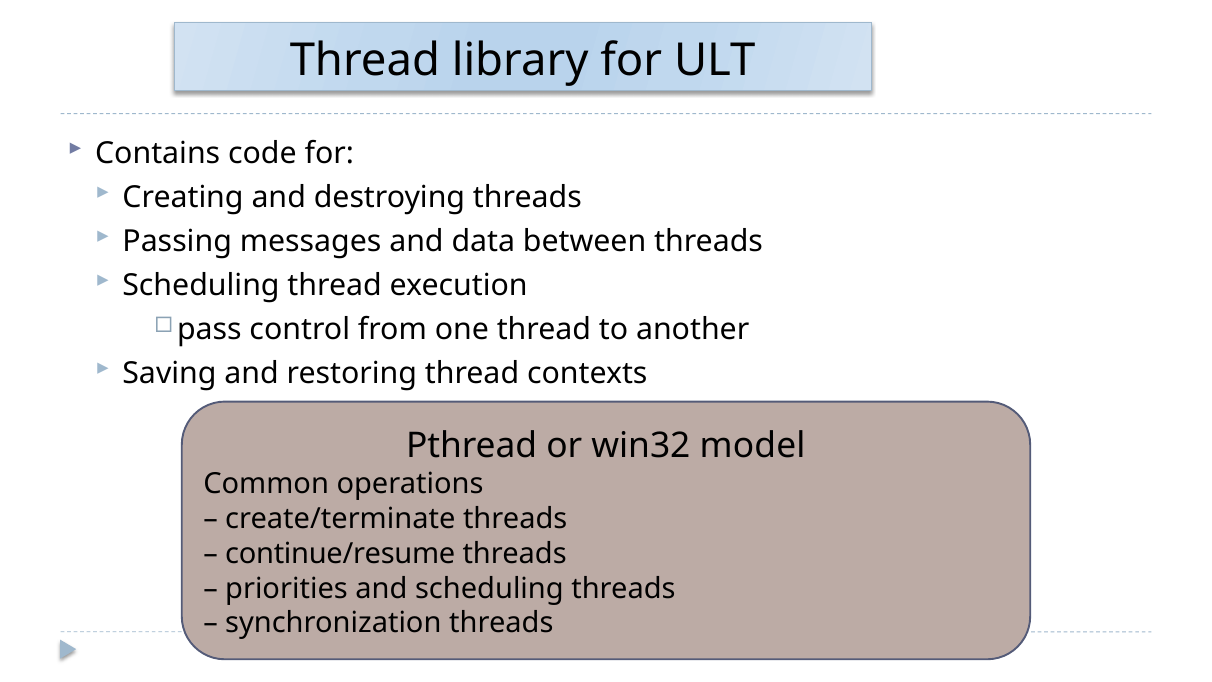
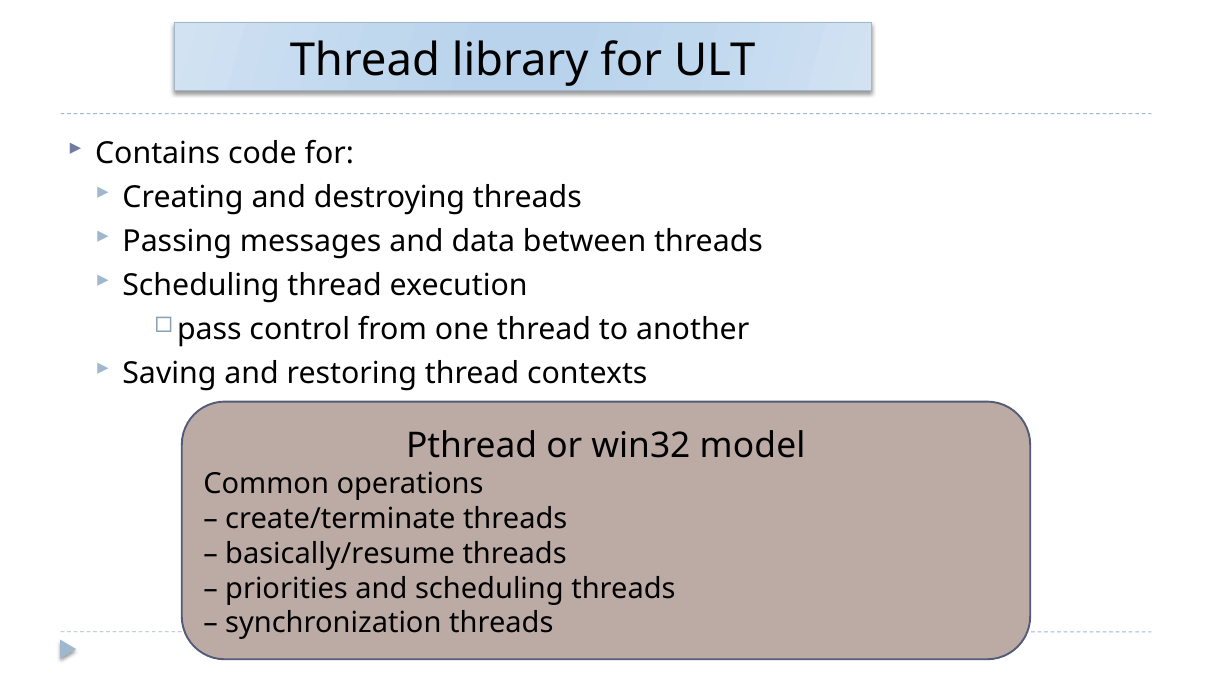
continue/resume: continue/resume -> basically/resume (340, 553)
